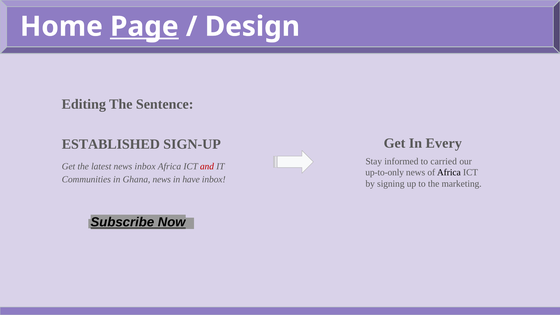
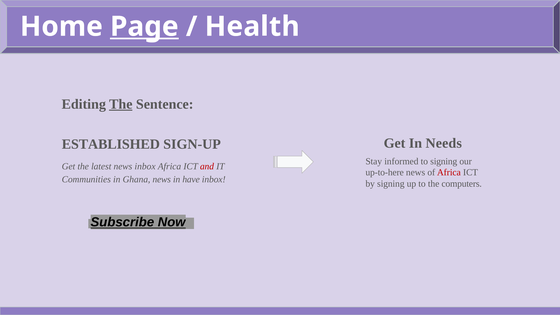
Design: Design -> Health (252, 27)
The underline: none -> present (121, 104)
Every: Every -> Needs (444, 143)
to carried: carried -> signing (444, 161)
up-to-only: up-to-only -> up-to-here (385, 173)
Africa colour: black -> red (449, 173)
marketing: marketing -> computers (462, 184)
